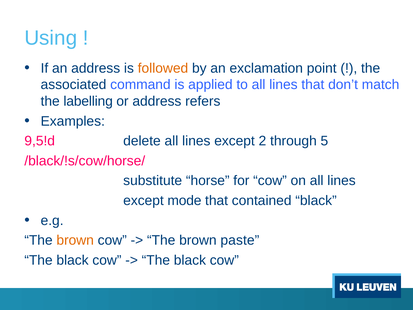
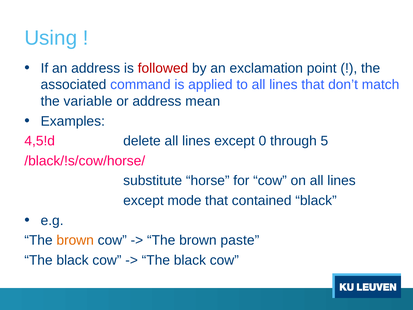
followed colour: orange -> red (163, 68)
labelling: labelling -> variable (88, 101)
refers: refers -> mean (203, 101)
9,5!d: 9,5!d -> 4,5!d (40, 141)
2: 2 -> 0 (262, 141)
